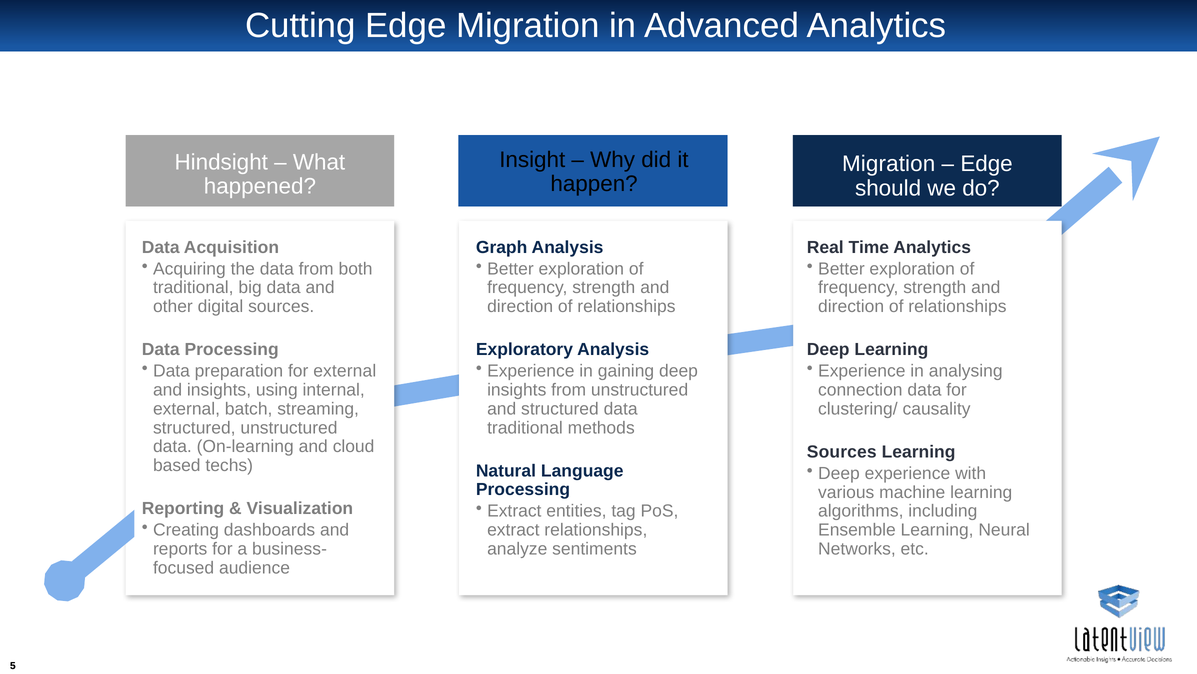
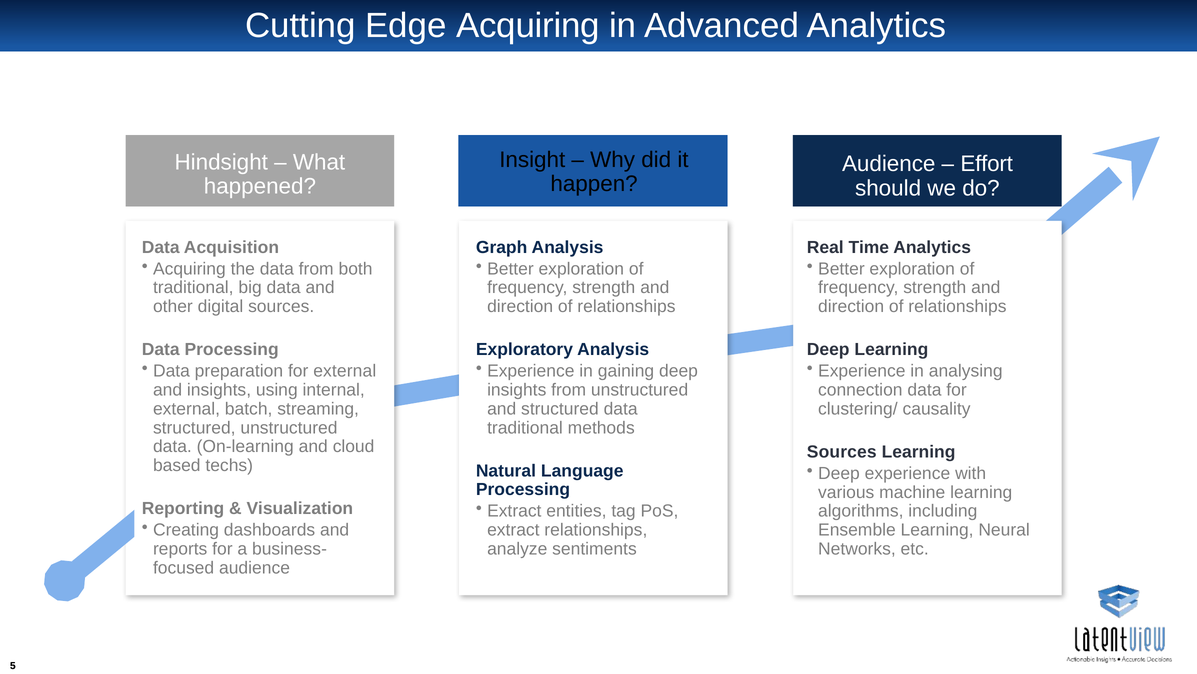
Edge Migration: Migration -> Acquiring (528, 26)
Migration: Migration -> Audience (889, 164)
Edge: Edge -> Effort (987, 164)
